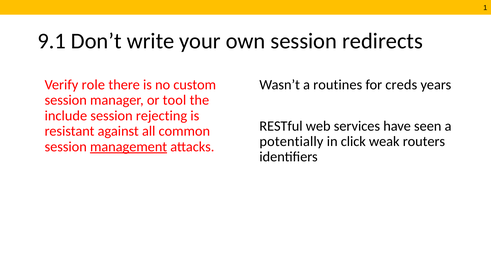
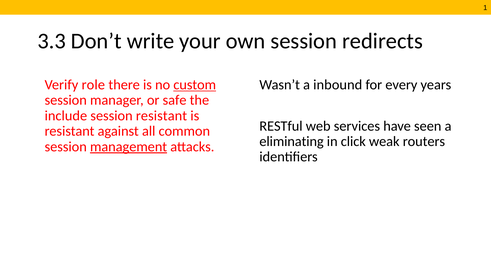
9.1: 9.1 -> 3.3 (52, 41)
custom underline: none -> present (195, 85)
routines: routines -> inbound (338, 85)
creds: creds -> every (401, 85)
tool: tool -> safe (175, 100)
session rejecting: rejecting -> resistant (161, 116)
potentially: potentially -> eliminating (292, 141)
